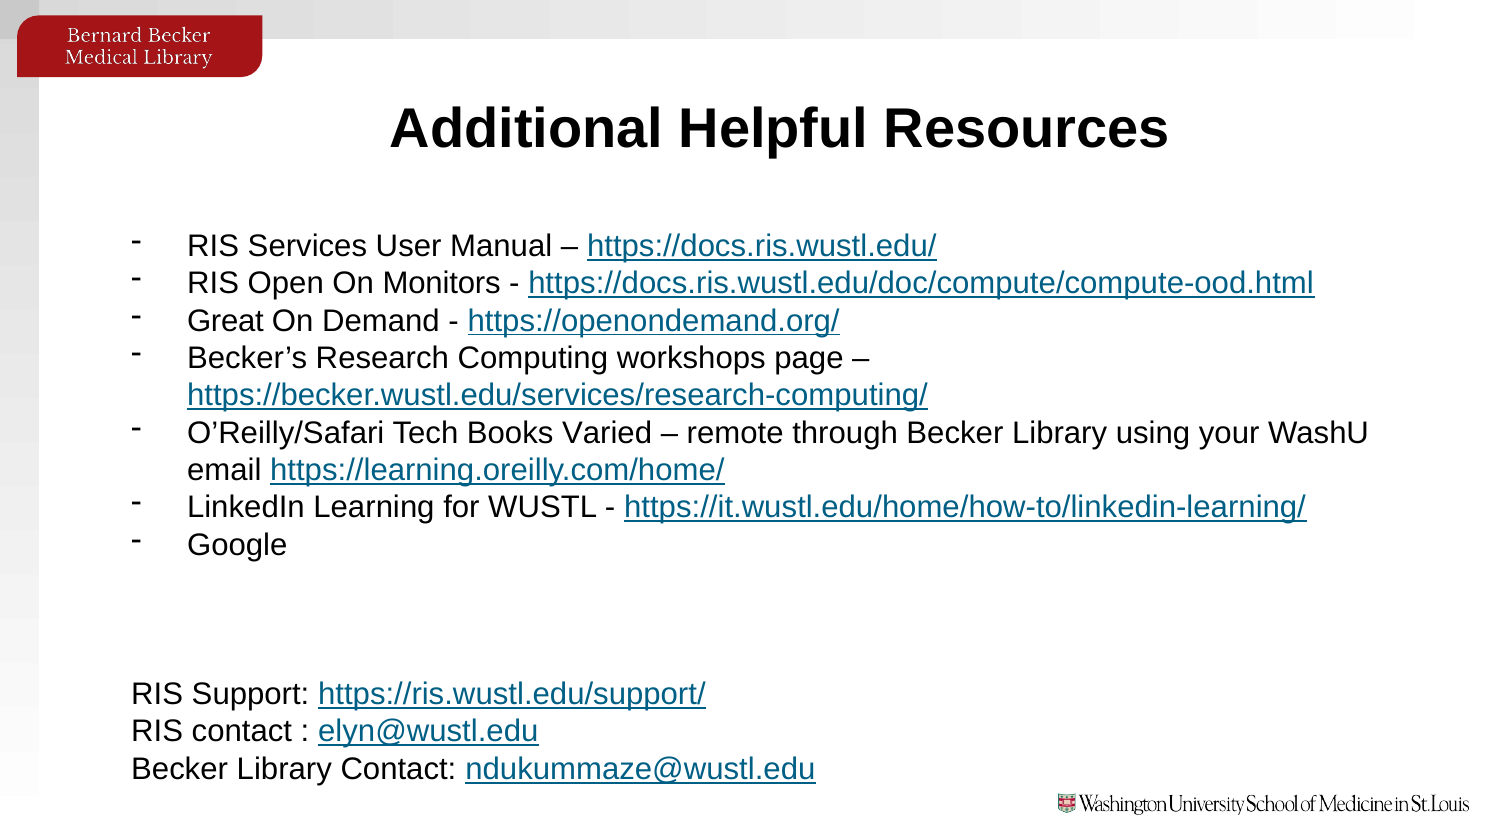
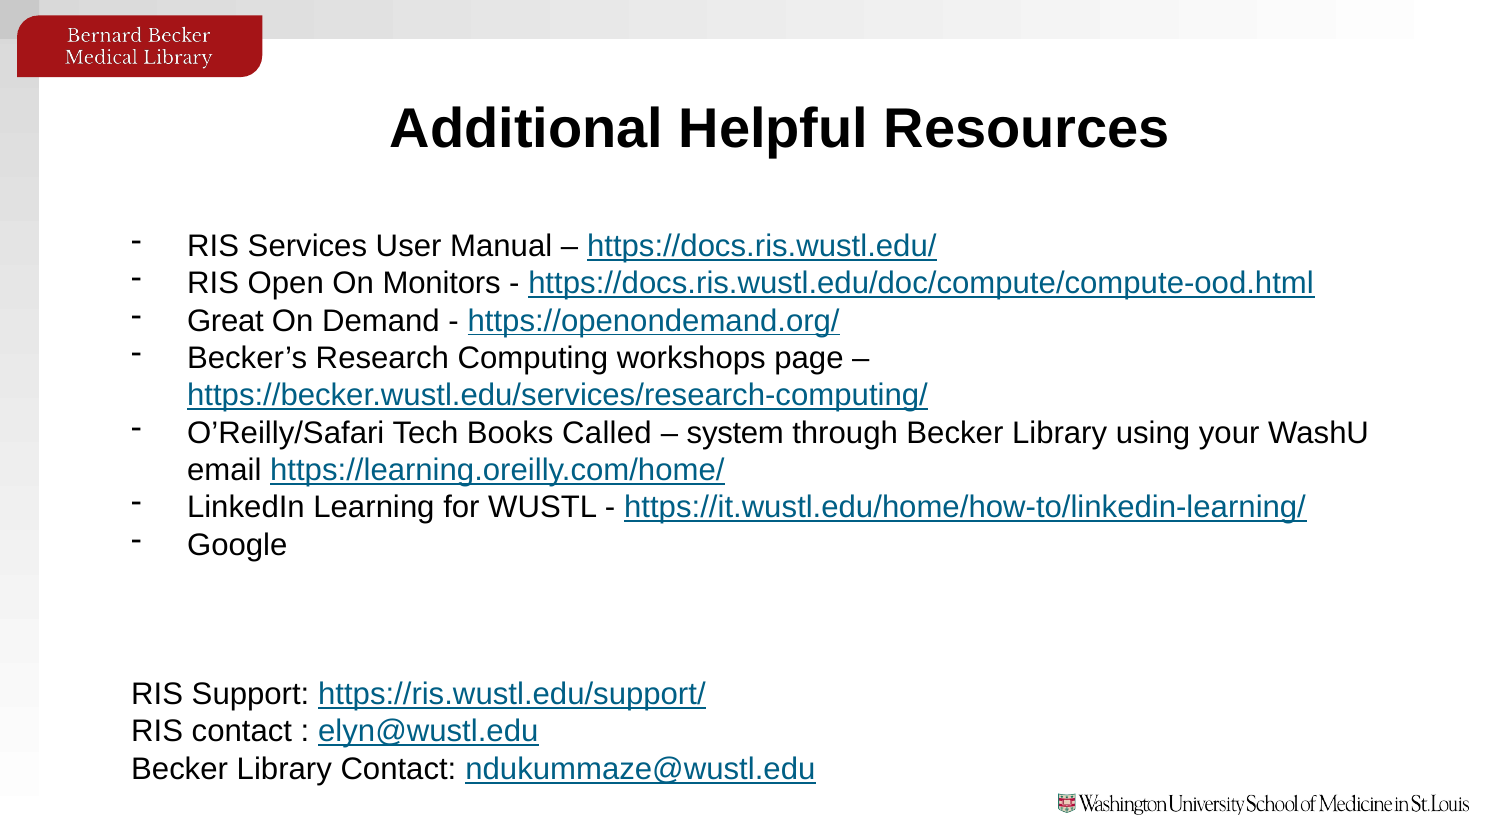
Varied: Varied -> Called (607, 433)
remote: remote -> system (735, 433)
